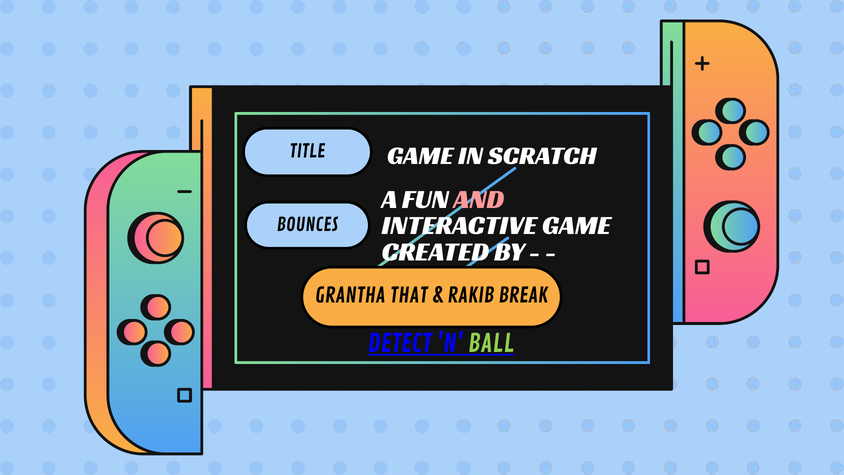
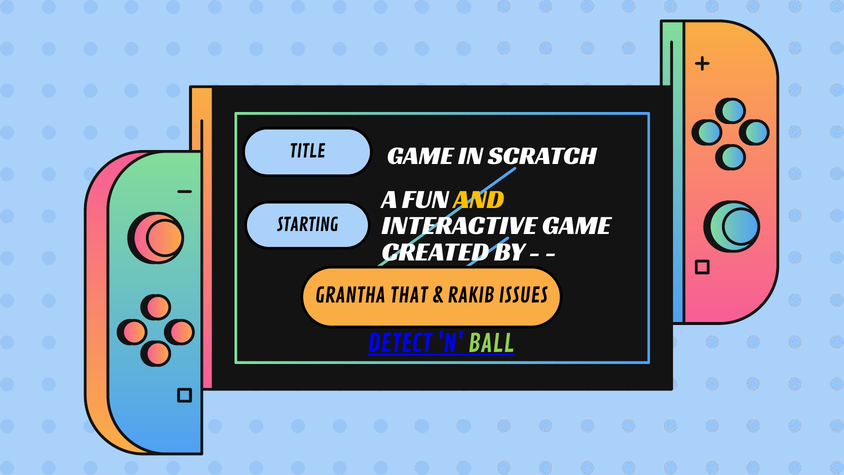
AND colour: pink -> yellow (479, 199)
BOUNCES: BOUNCES -> STARTING (307, 225)
BREAK: BREAK -> ISSUES (523, 296)
